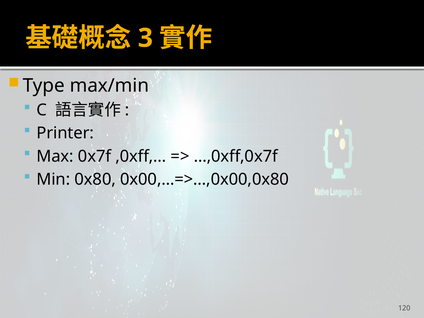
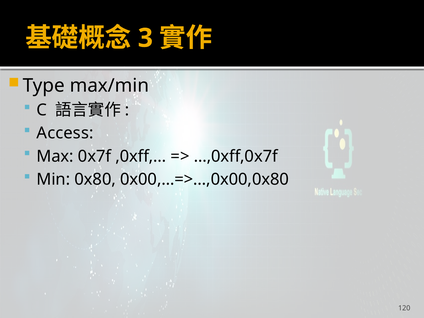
Printer: Printer -> Access (65, 133)
